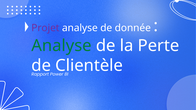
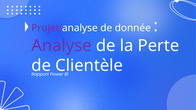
Analyse colour: green -> purple (62, 46)
